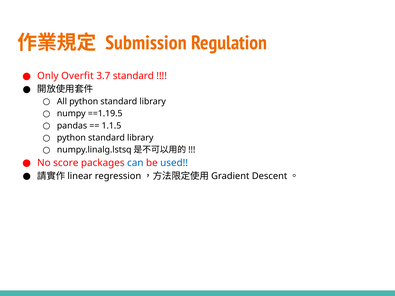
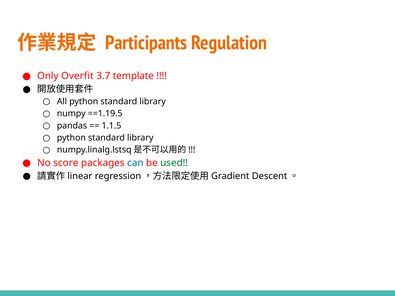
Submission: Submission -> Participants (146, 43)
3.7 standard: standard -> template (133, 76)
used colour: blue -> green (174, 163)
